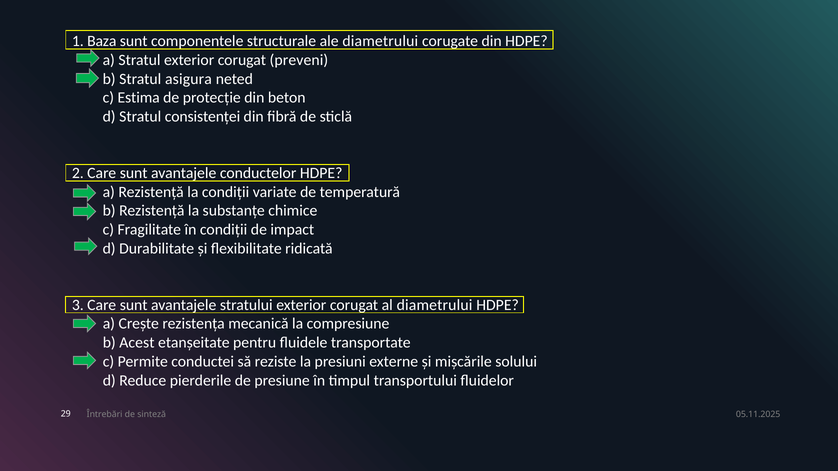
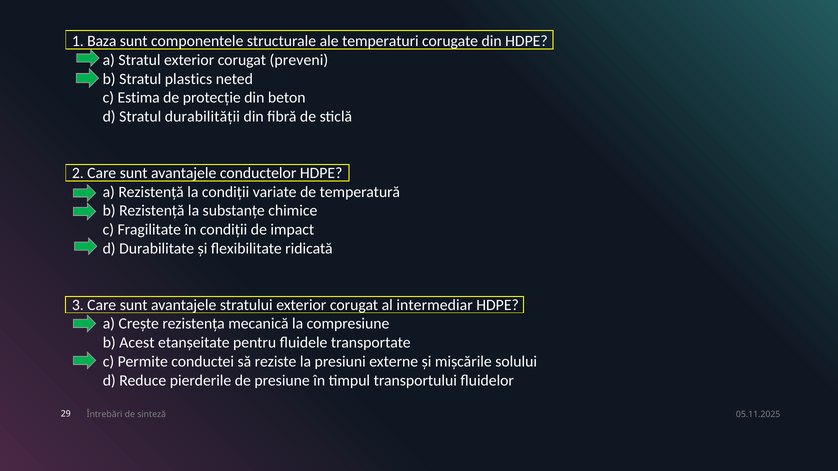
ale diametrului: diametrului -> temperaturi (380, 41)
asigura: asigura -> plastics (189, 79)
consistenței: consistenței -> durabilității (202, 117)
al diametrului: diametrului -> intermediar (435, 305)
